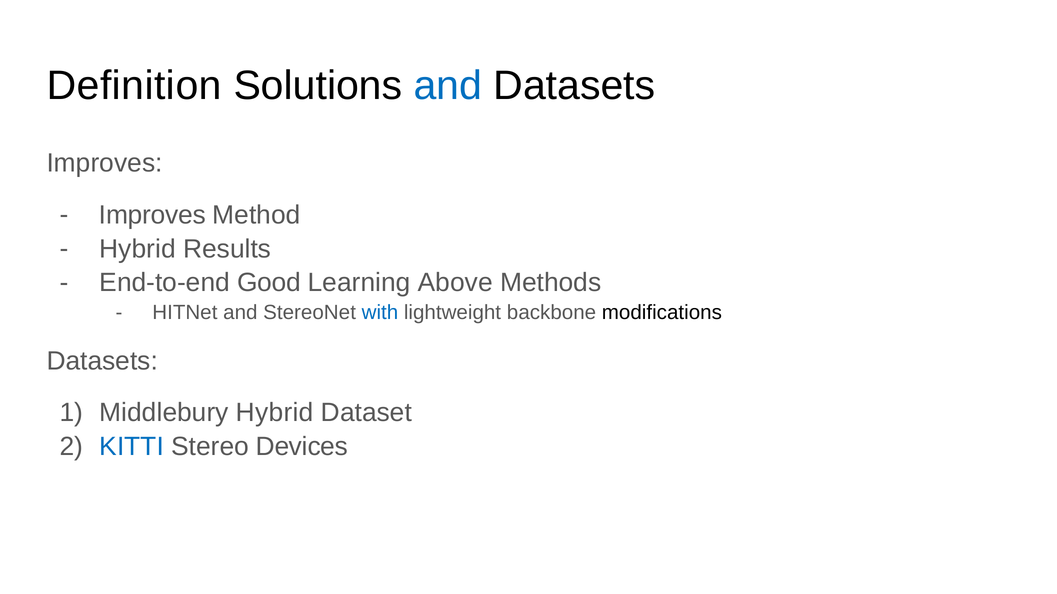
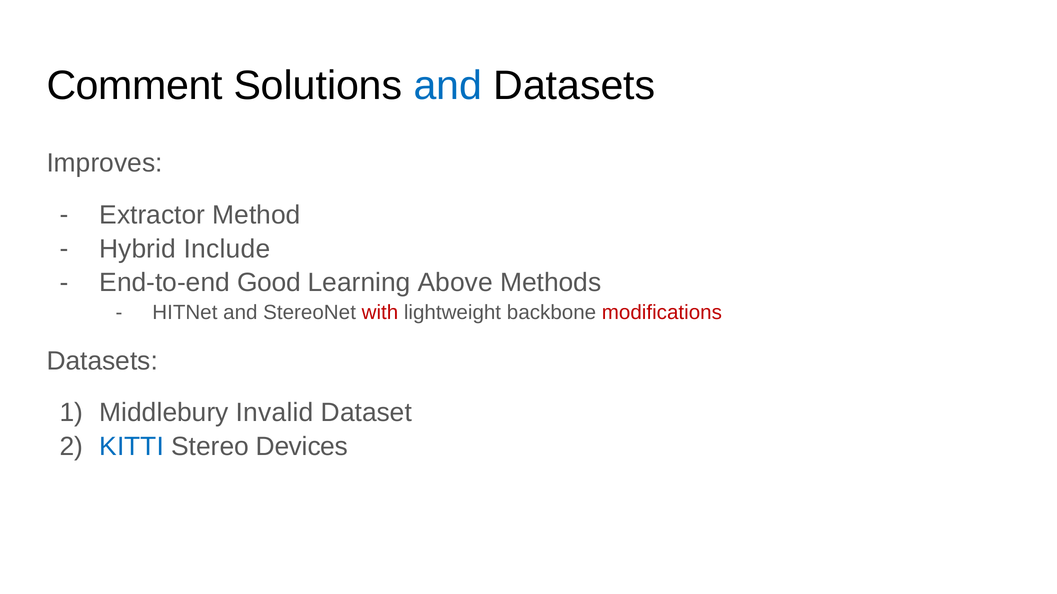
Definition: Definition -> Comment (135, 86)
Improves: Improves -> Extractor (152, 215)
Results: Results -> Include (227, 249)
with colour: blue -> red (380, 313)
modifications colour: black -> red (662, 313)
Middlebury Hybrid: Hybrid -> Invalid (275, 413)
